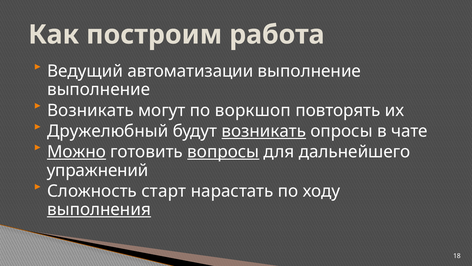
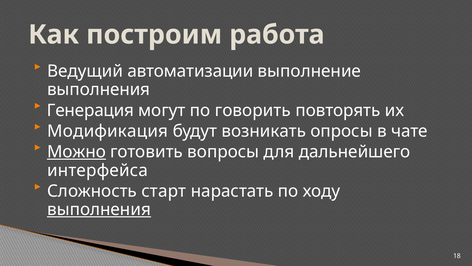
выполнение: выполнение -> выполнения (99, 89)
Возникать: Возникать -> Генерация (91, 110)
воркшоп: воркшоп -> говорить (253, 110)
Дружелюбный: Дружелюбный -> Модификация (108, 131)
возникать underline: present -> none (264, 131)
вопросы underline: present -> none (223, 152)
упражнений: упражнений -> интерфейса (97, 170)
